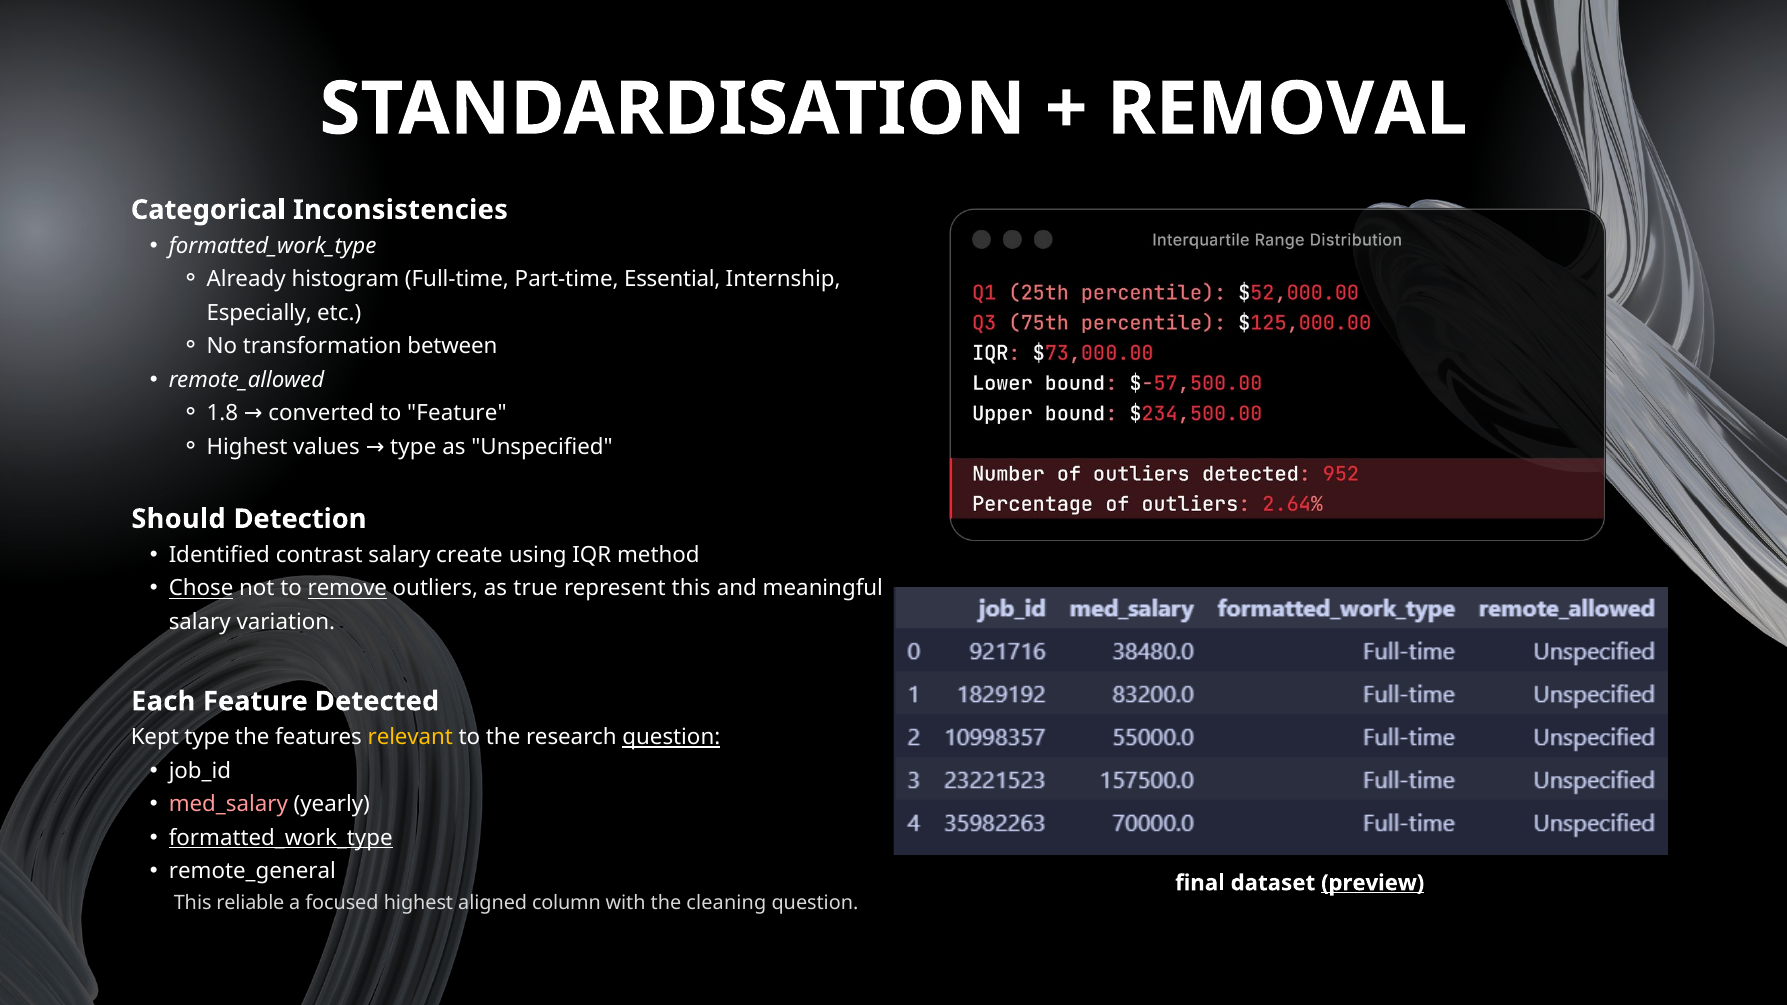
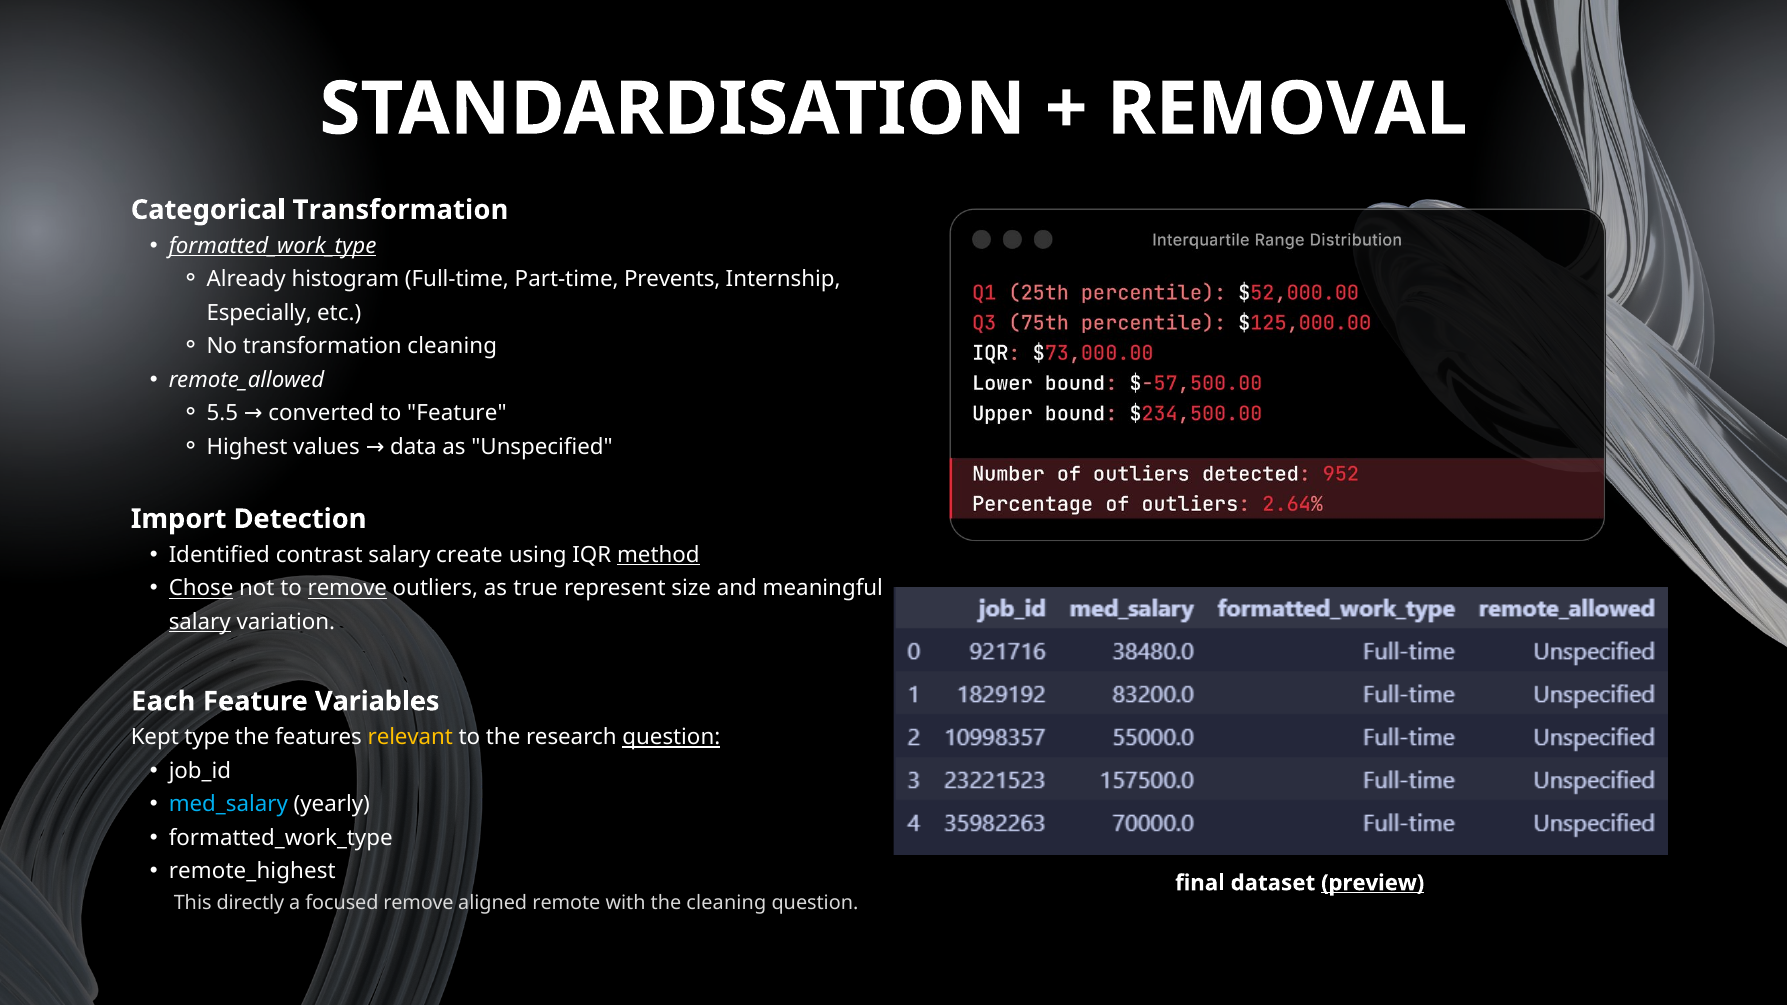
Categorical Inconsistencies: Inconsistencies -> Transformation (401, 210)
formatted_work_type underline: none -> present (273, 246)
Essential: Essential -> Prevents (672, 280)
transformation between: between -> cleaning (452, 347)
1.8: 1.8 -> 5.5 (222, 414)
values type: type -> data (413, 447)
Should: Should -> Import (179, 519)
method underline: none -> present (658, 555)
represent this: this -> size (691, 589)
salary underline: none -> present (200, 622)
Detected: Detected -> Variables (377, 702)
med_salary colour: pink -> light blue (228, 805)
formatted_work_type underline: present -> none (281, 838)
remote_general: remote_general -> remote_highest (252, 872)
reliable: reliable -> directly (250, 903)
focused highest: highest -> remove (419, 903)
column: column -> remote (566, 903)
